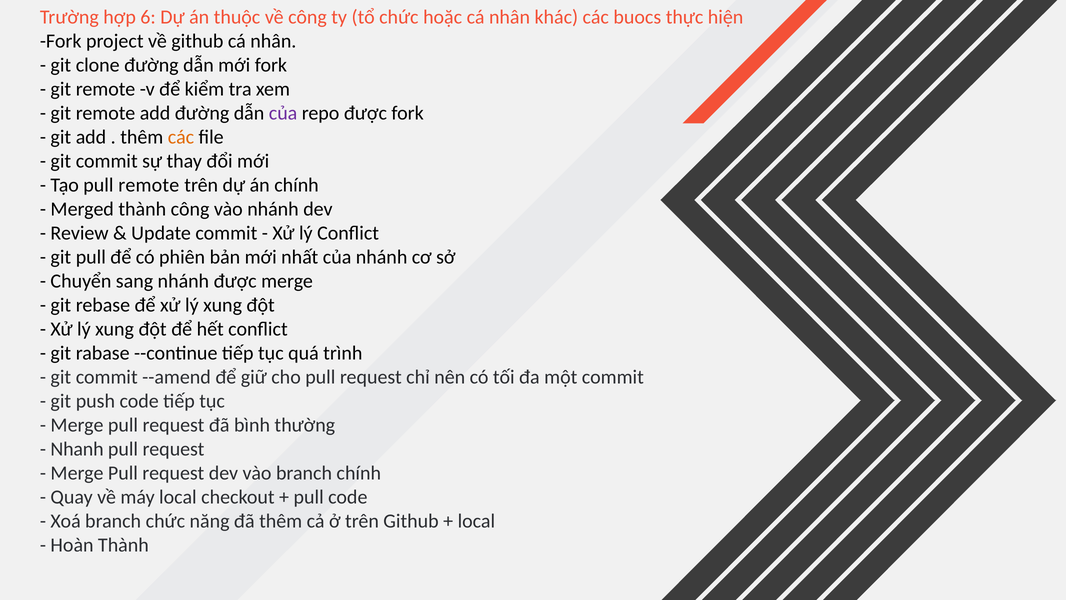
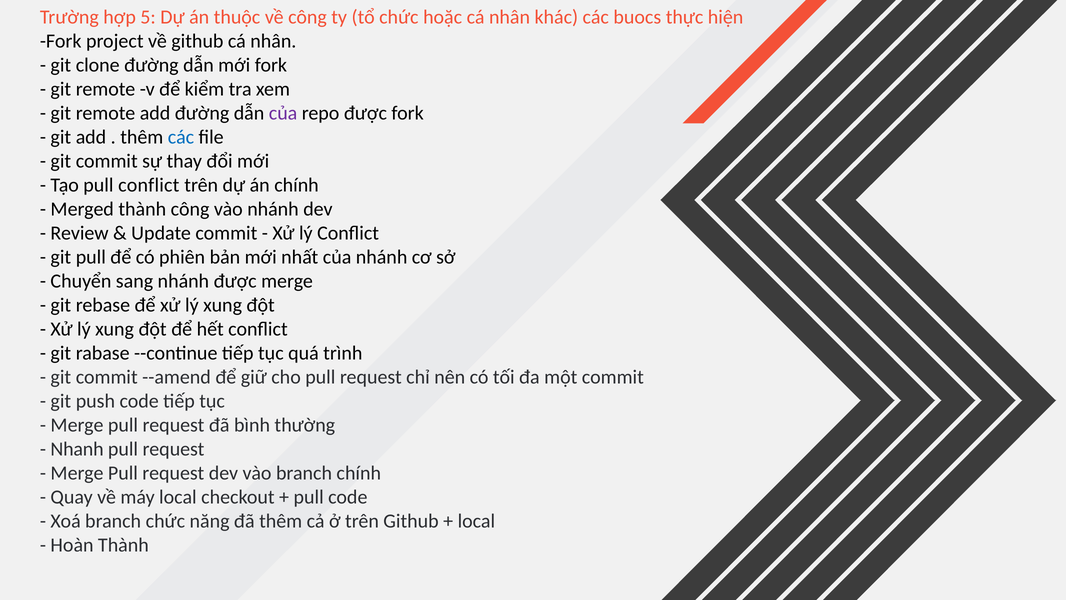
6: 6 -> 5 (148, 17)
các colour: orange -> blue (181, 137)
pull remote: remote -> conflict (149, 185)
